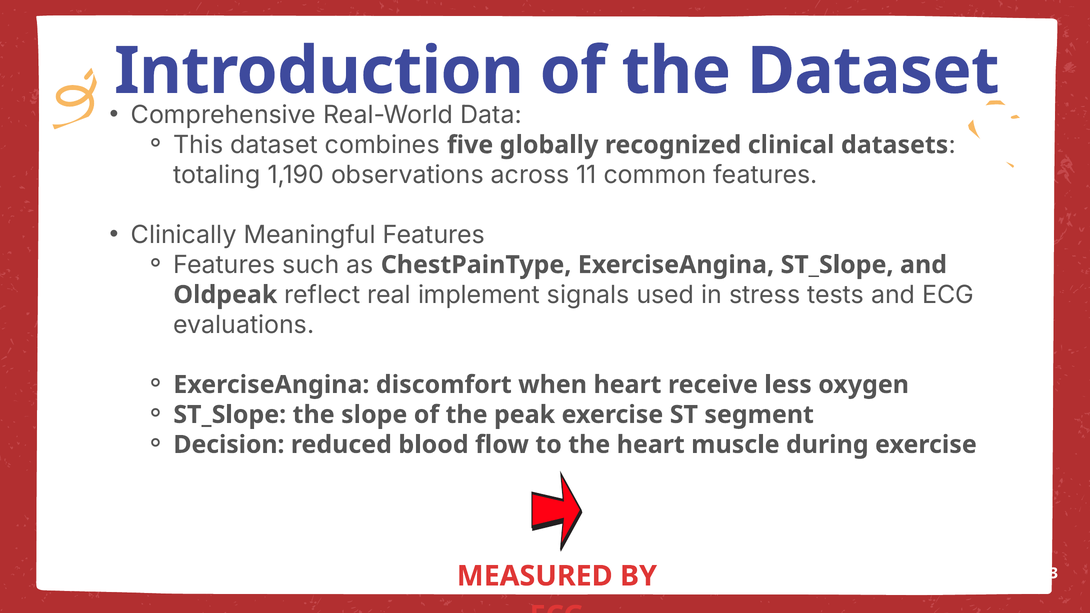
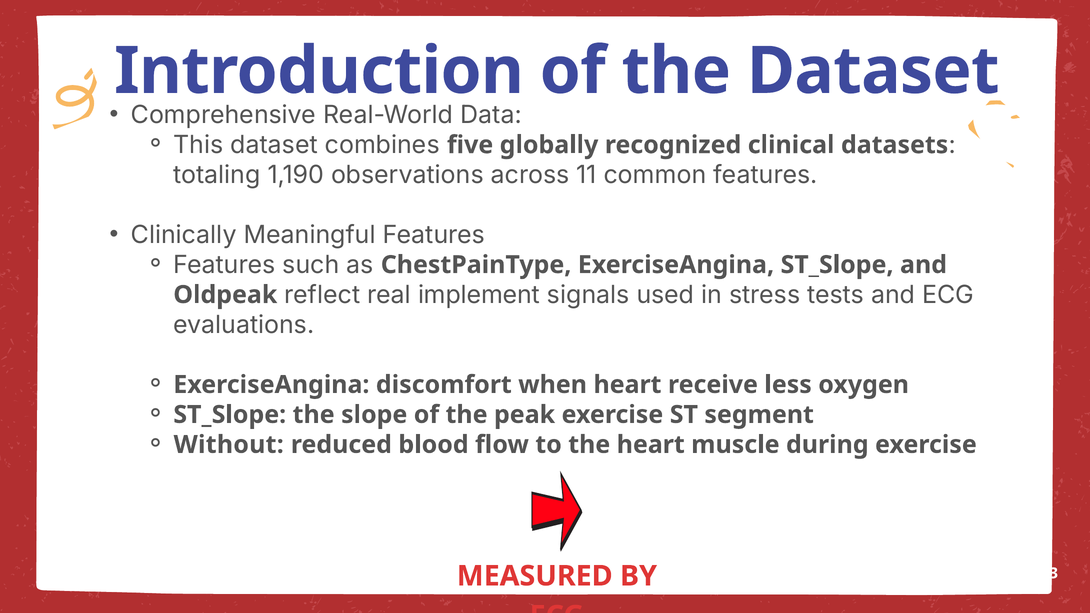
Decision: Decision -> Without (229, 445)
